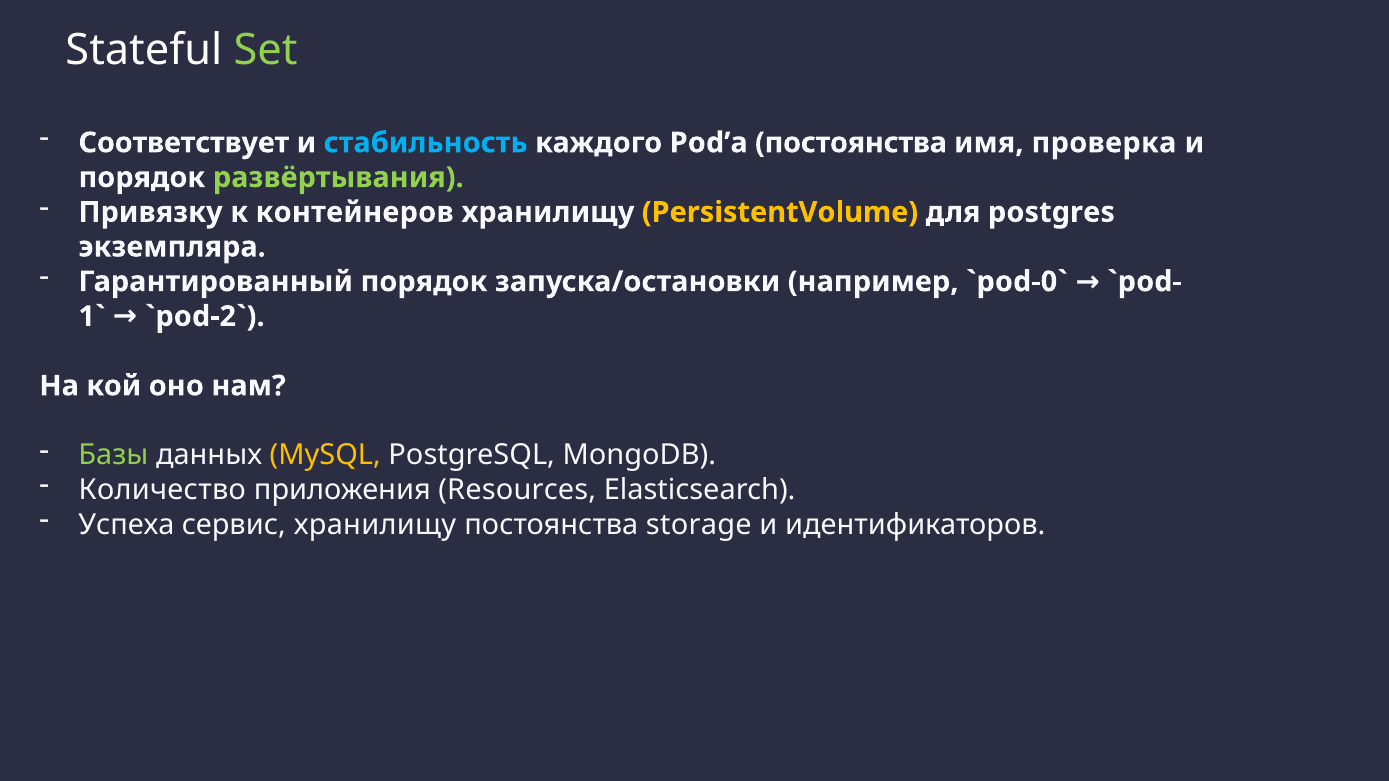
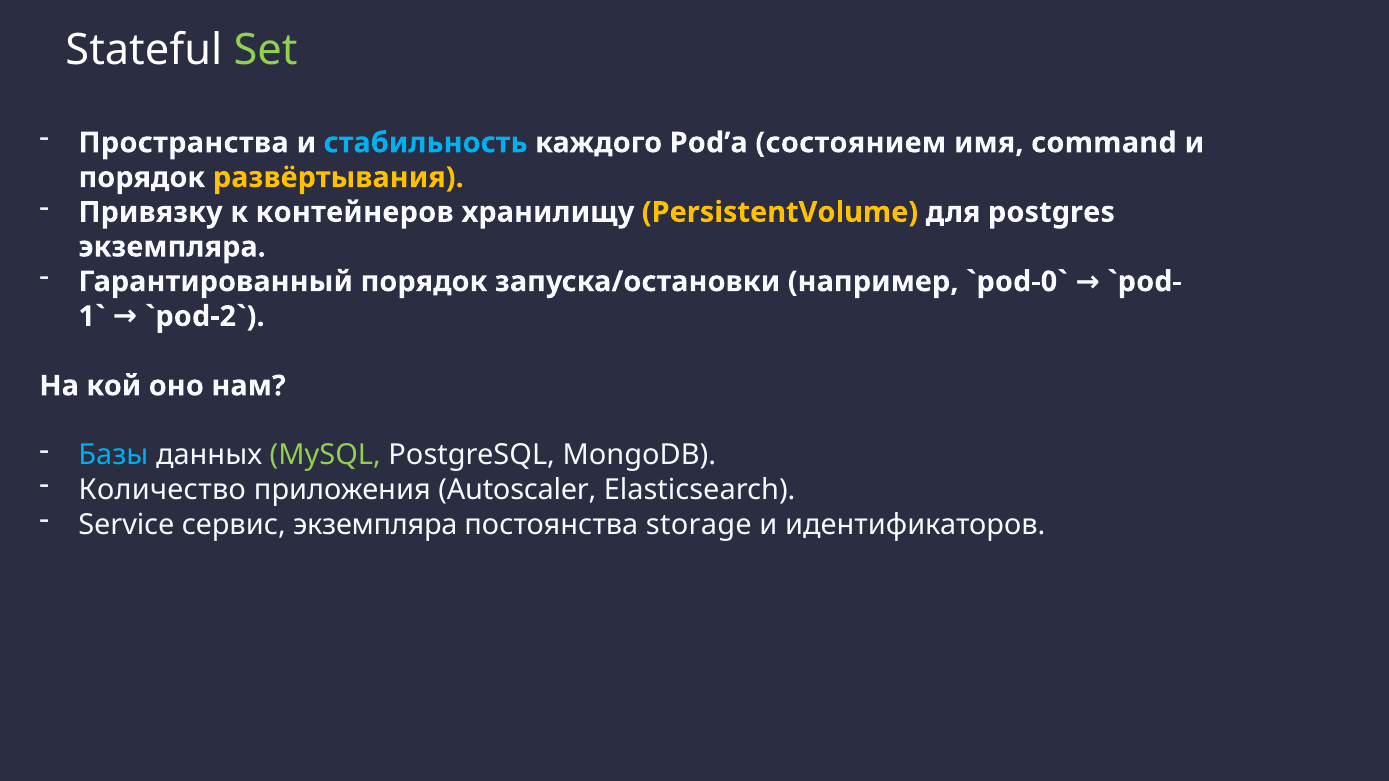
Соответствует: Соответствует -> Пространства (184, 143)
Pod’а постоянства: постоянства -> состоянием (851, 143)
проверка: проверка -> command (1104, 143)
развёртывания colour: light green -> yellow (338, 178)
Базы colour: light green -> light blue (113, 455)
MySQL colour: yellow -> light green (325, 455)
Resources: Resources -> Autoscaler (517, 490)
Успеха: Успеха -> Service (126, 525)
сервис хранилищу: хранилищу -> экземпляра (375, 525)
